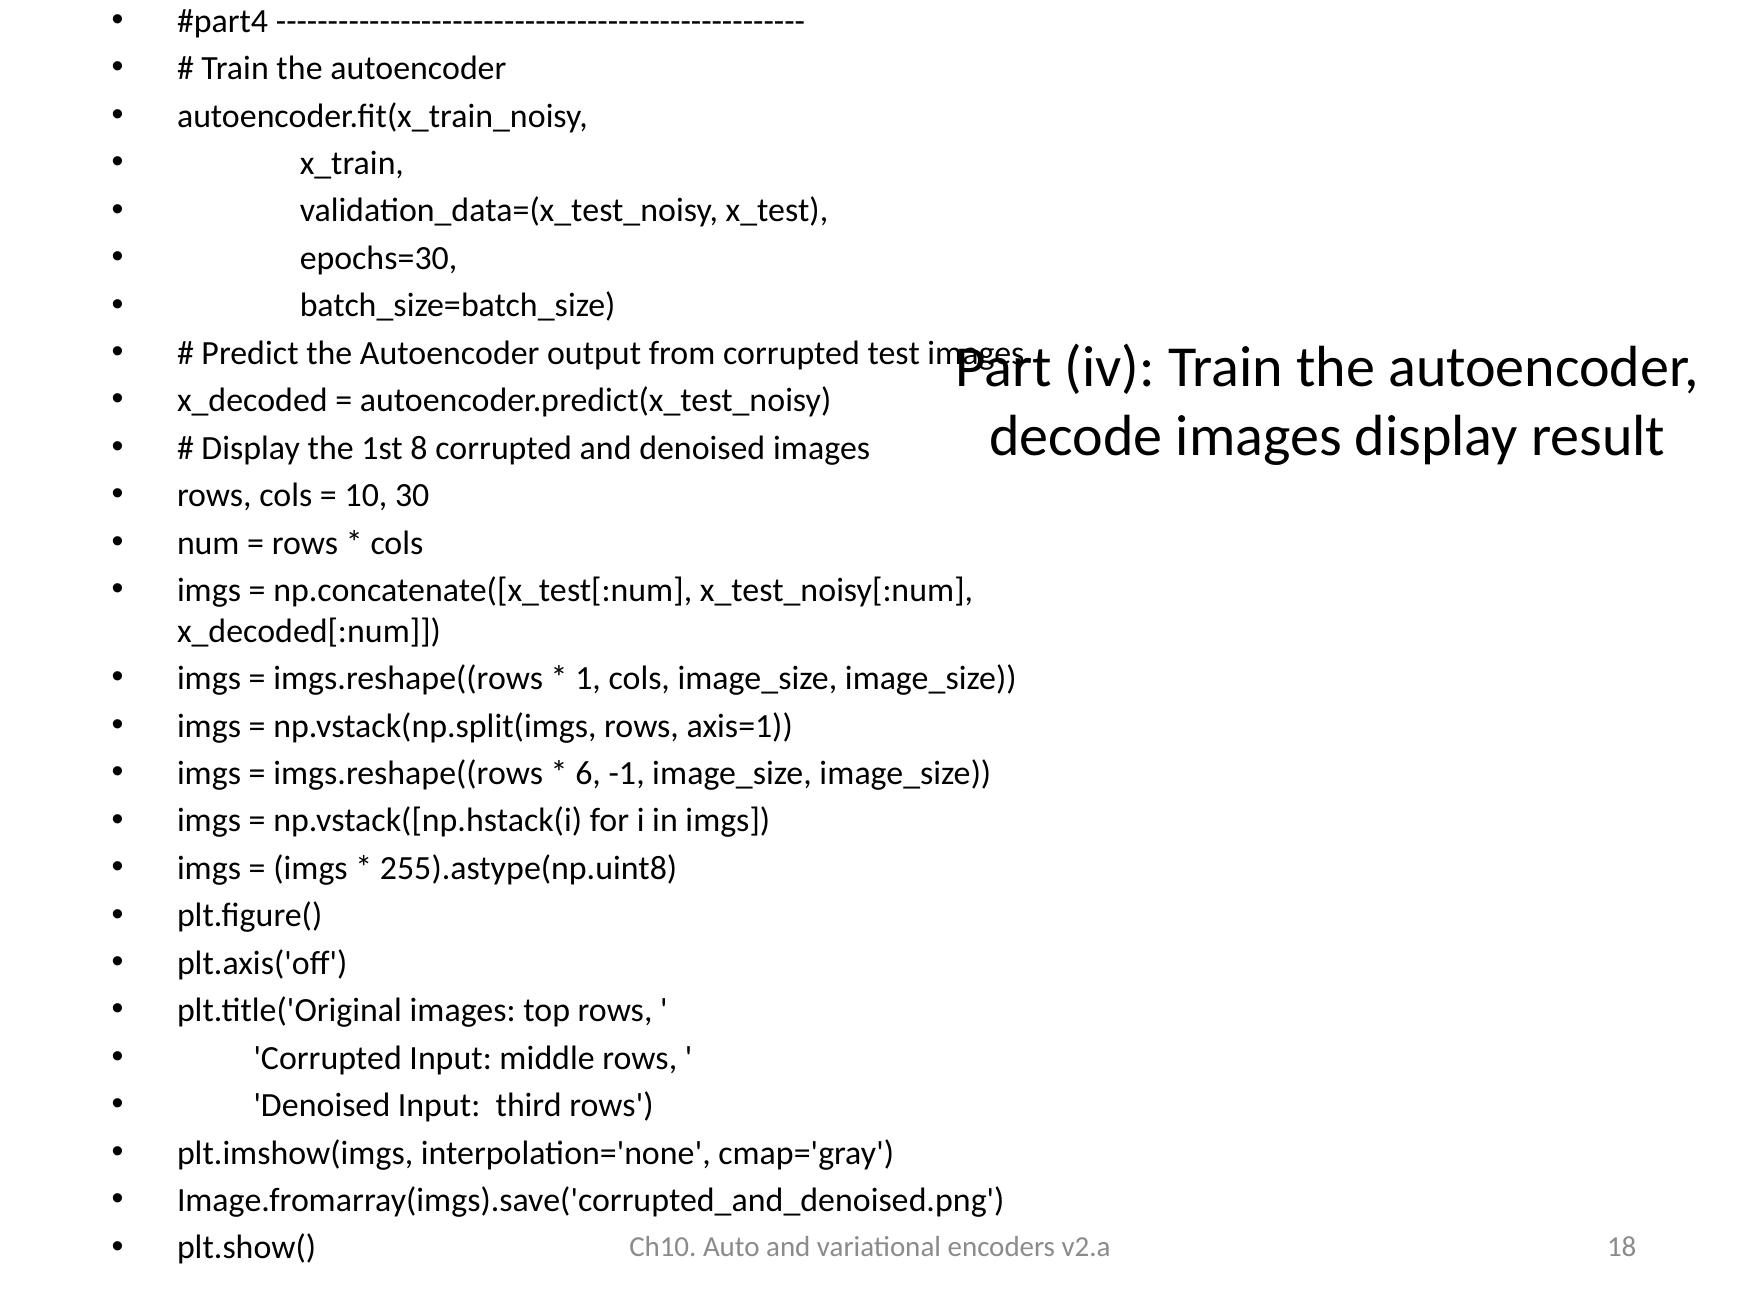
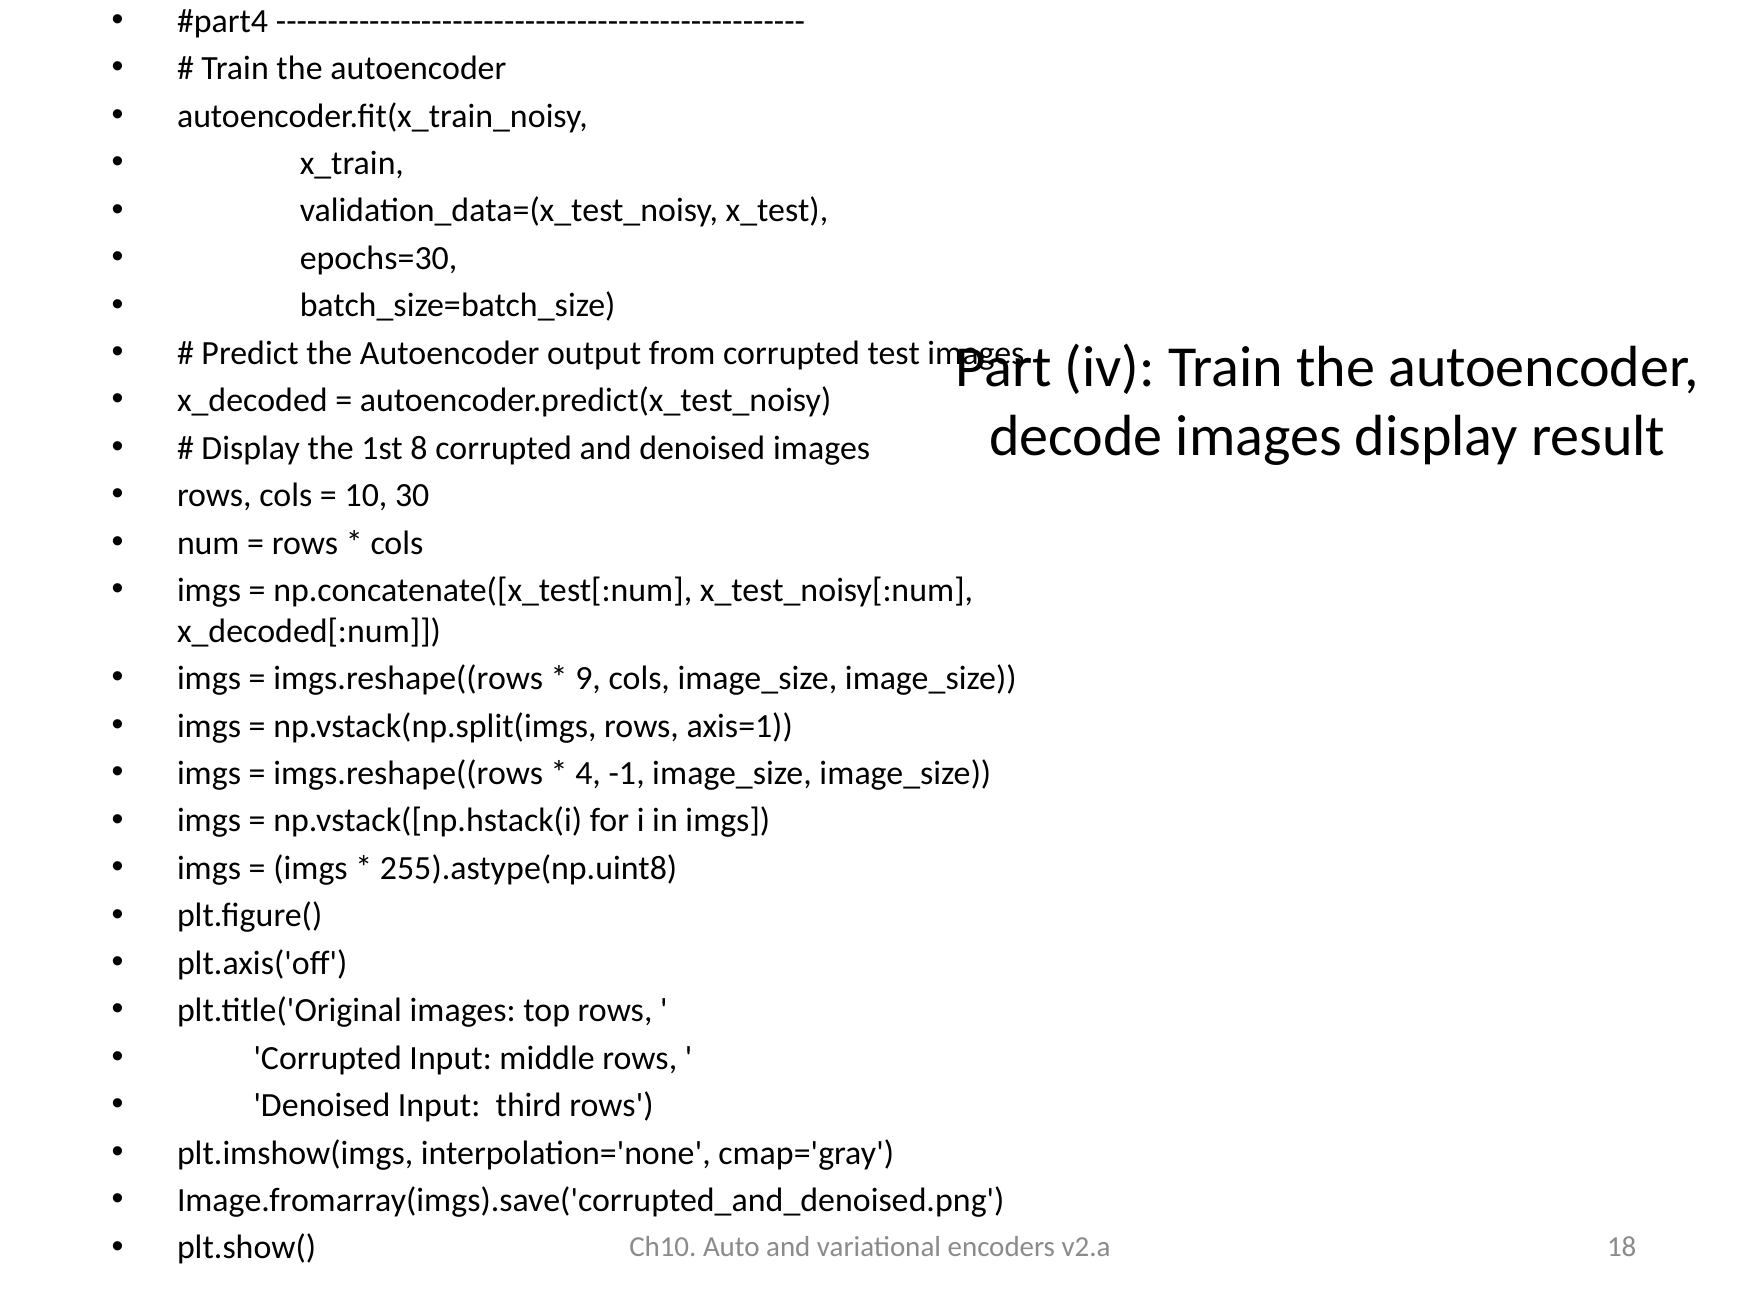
1: 1 -> 9 (588, 678)
6: 6 -> 4 (588, 773)
